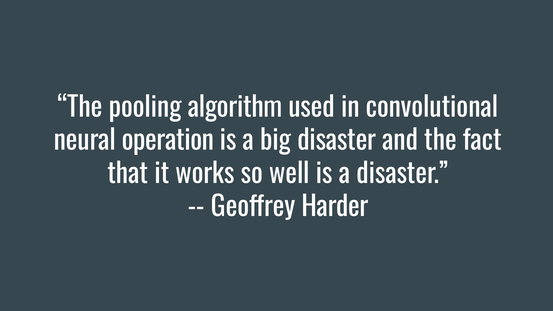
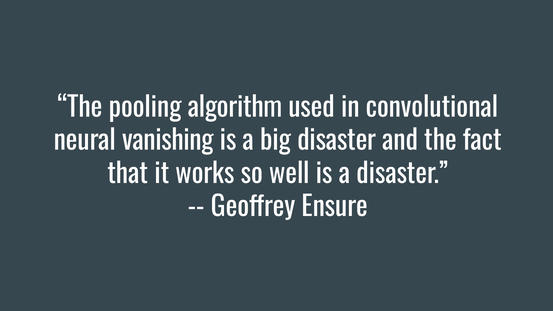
operation: operation -> vanishing (168, 141)
Harder: Harder -> Ensure (335, 207)
